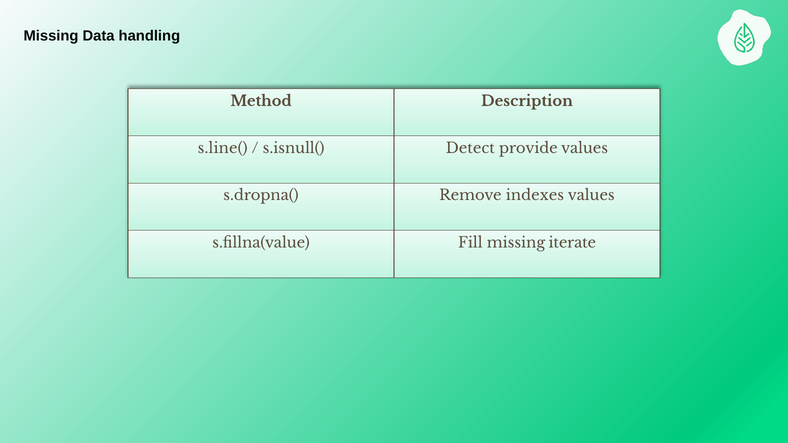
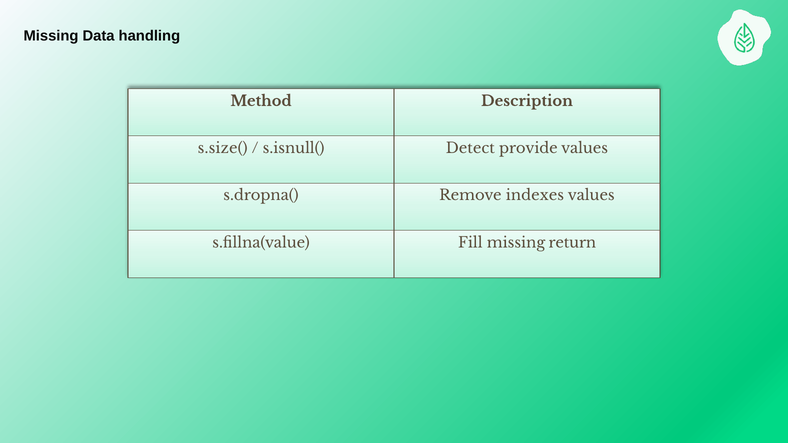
s.line(: s.line( -> s.size( (223, 148)
iterate: iterate -> return (572, 243)
